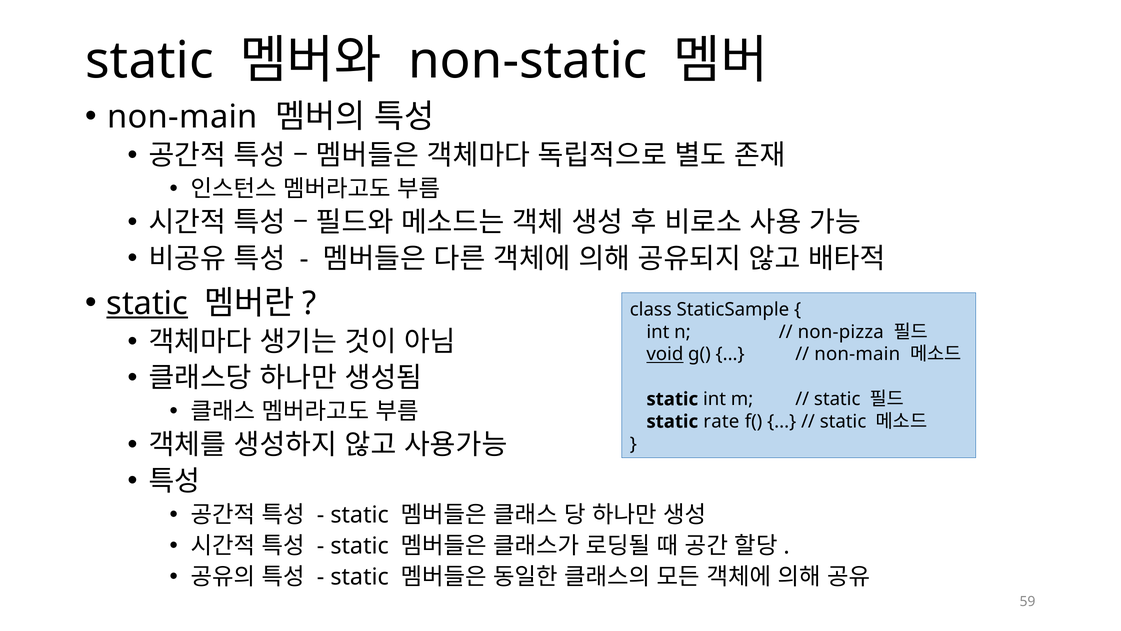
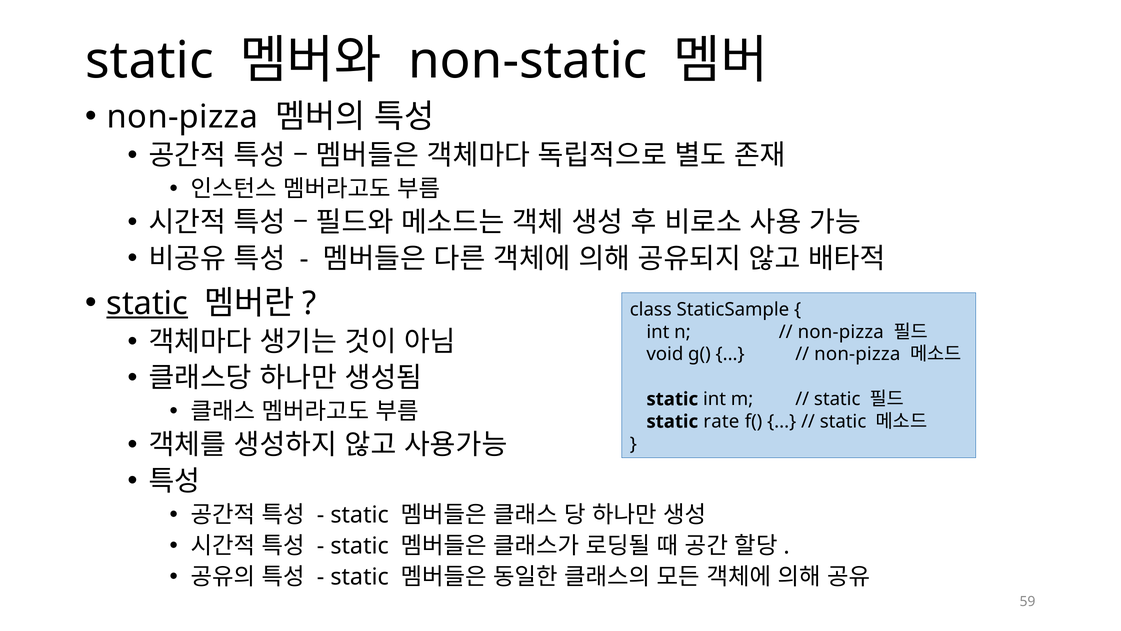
non-main: non-main -> non-pizza (182, 117)
void underline: present -> none (665, 354)
non-main: non-main -> non-pizza (857, 354)
